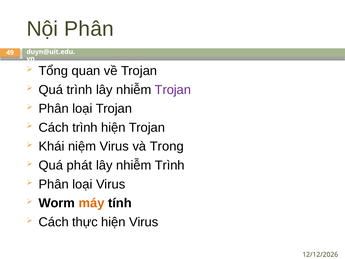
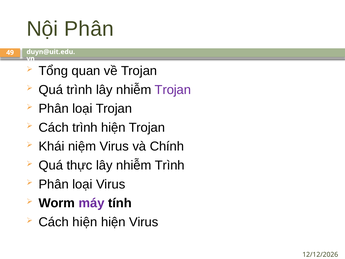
Trong: Trong -> Chính (167, 146)
phát: phát -> thực (80, 165)
máy colour: orange -> purple (92, 203)
Cách thực: thực -> hiện (85, 222)
